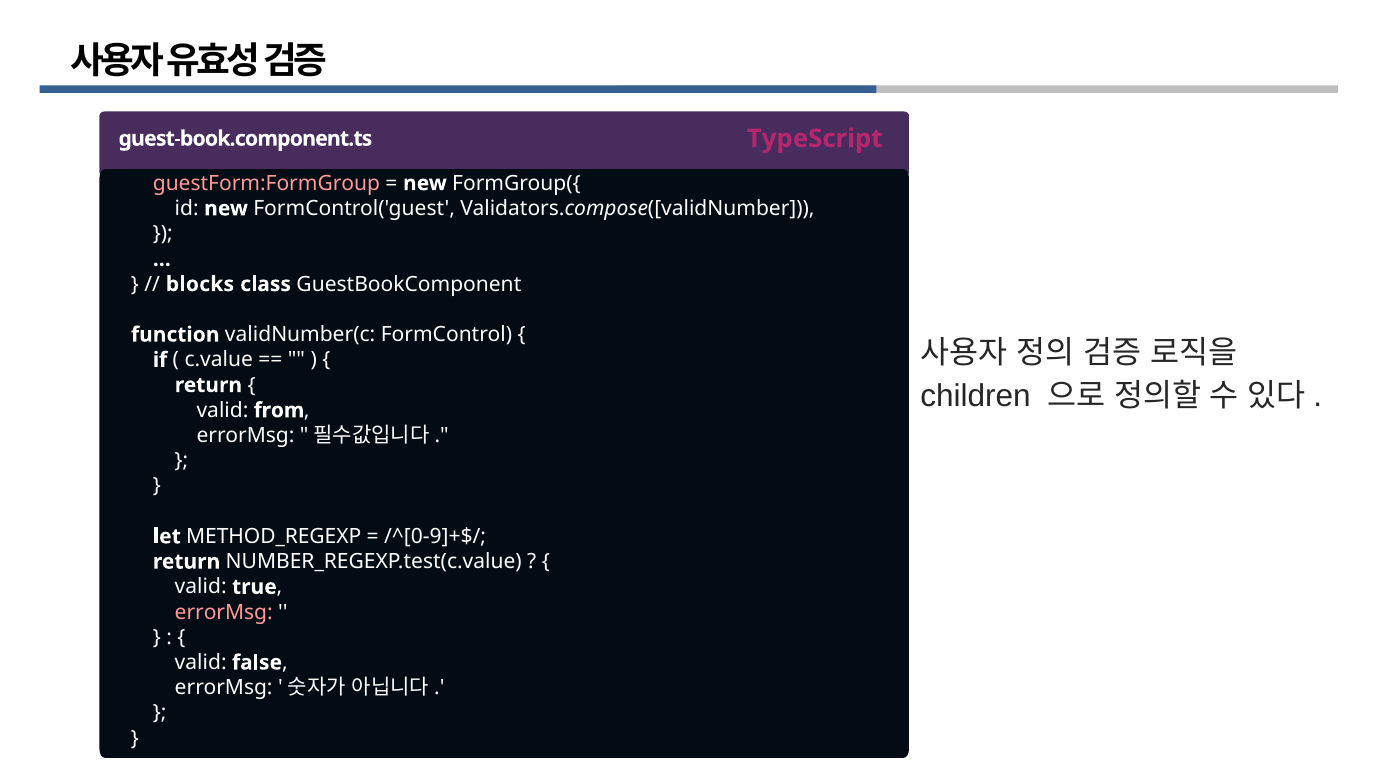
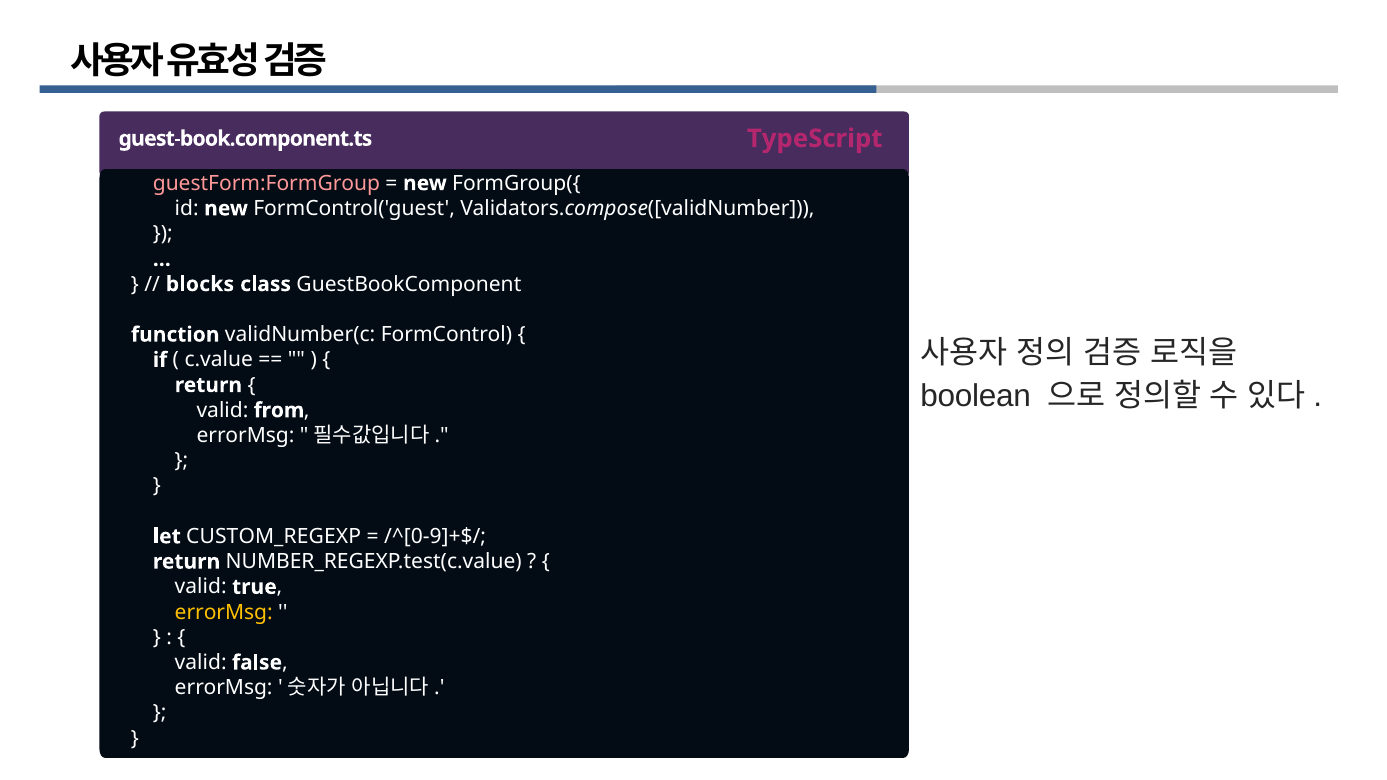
children: children -> boolean (976, 397)
METHOD_REGEXP: METHOD_REGEXP -> CUSTOM_REGEXP (274, 537)
errorMsg colour: pink -> yellow (224, 612)
